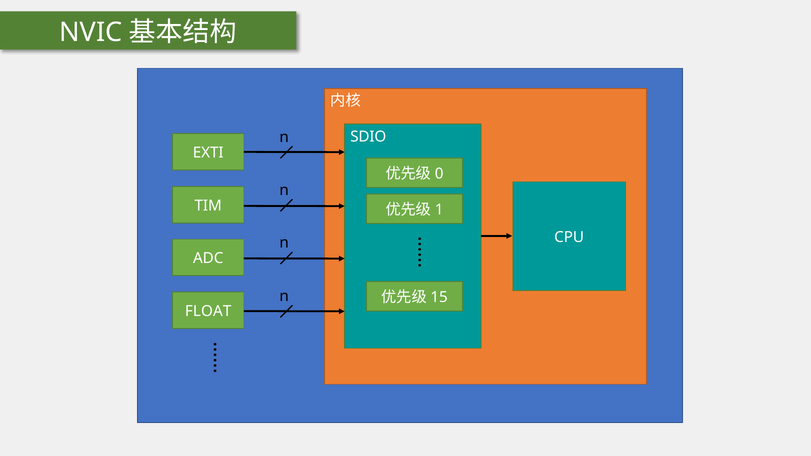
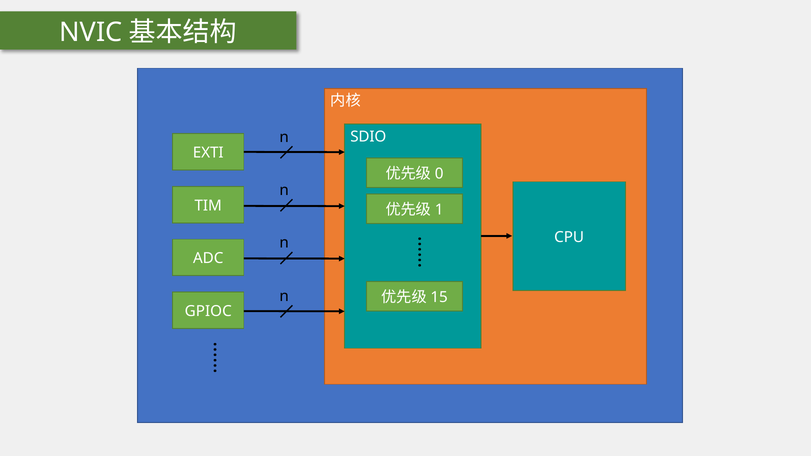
FLOAT: FLOAT -> GPIOC (208, 311)
